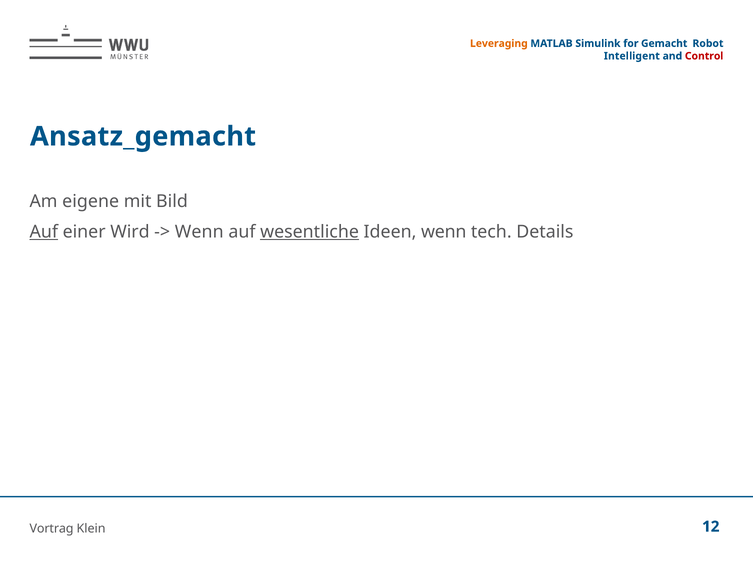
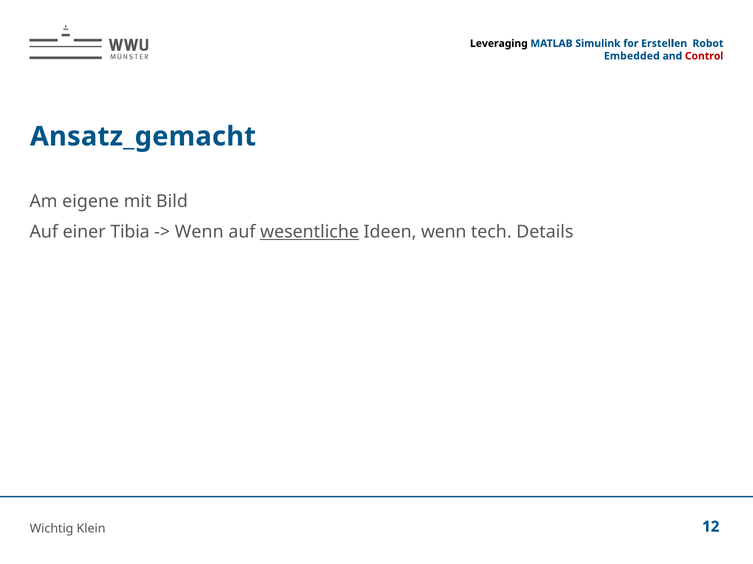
Leveraging colour: orange -> black (499, 44)
Gemacht: Gemacht -> Erstellen (664, 44)
Intelligent: Intelligent -> Embedded (632, 56)
Auf underline: present -> none (44, 232)
Wird: Wird -> Tibia (130, 232)
Vortrag: Vortrag -> Wichtig (52, 529)
